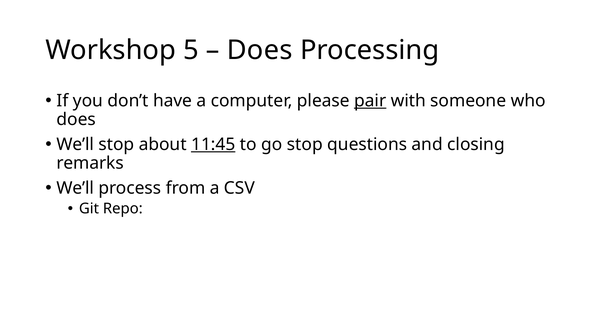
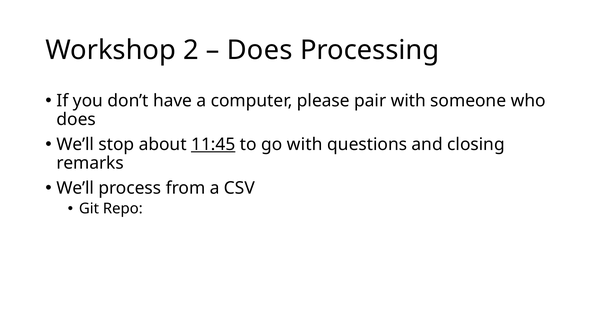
5: 5 -> 2 (191, 50)
pair underline: present -> none (370, 101)
go stop: stop -> with (305, 145)
